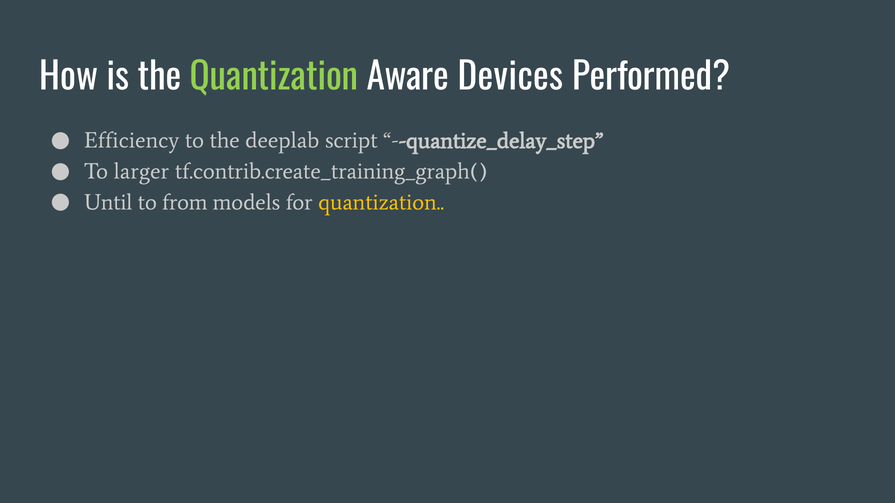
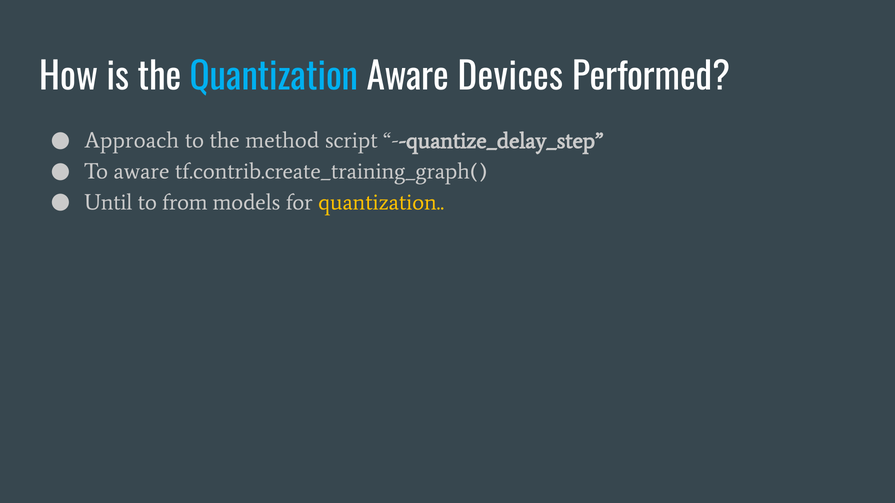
Quantization colour: light green -> light blue (274, 77)
Efficiency: Efficiency -> Approach (132, 141)
deeplab: deeplab -> method (282, 141)
To larger: larger -> aware (141, 172)
